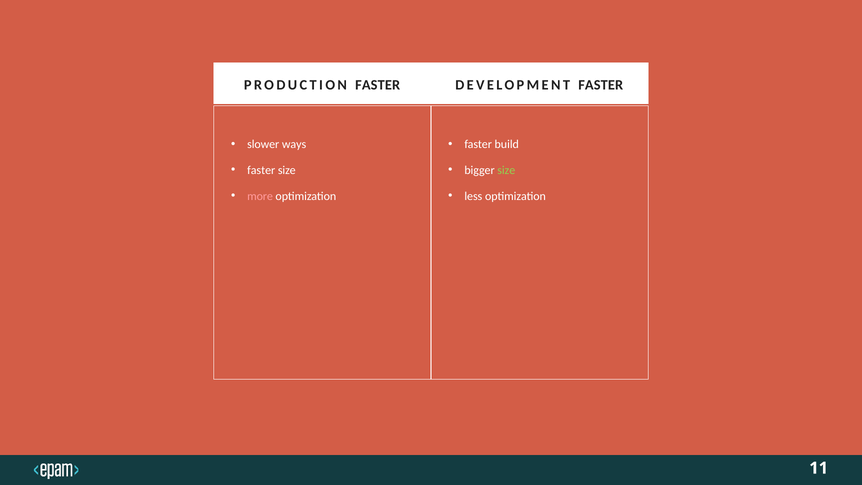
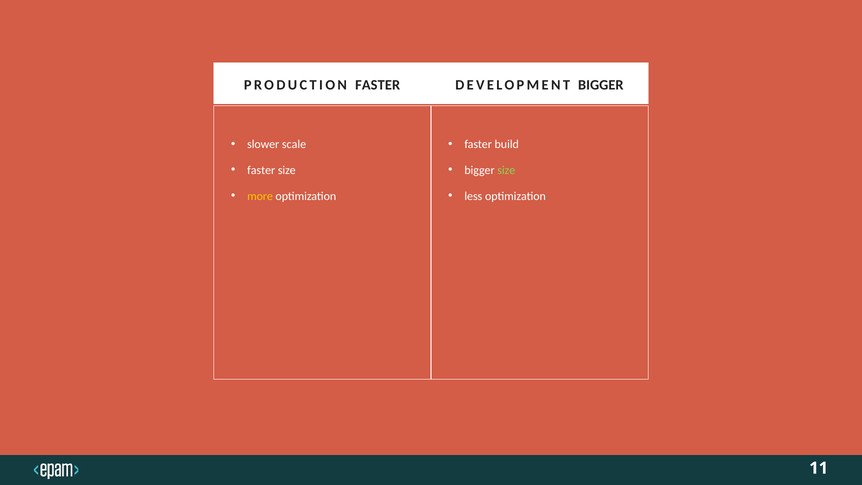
DEVELOPMENT FASTER: FASTER -> BIGGER (601, 85)
ways: ways -> scale (294, 144)
more colour: pink -> yellow (260, 196)
